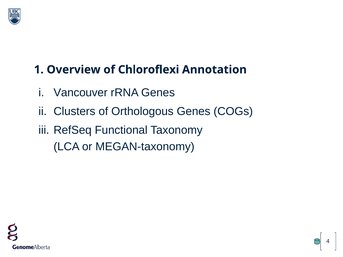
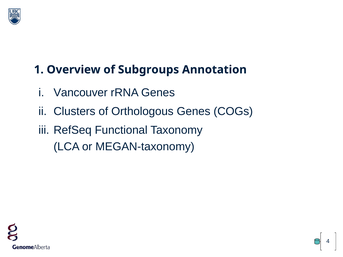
Chloroflexi: Chloroflexi -> Subgroups (149, 70)
